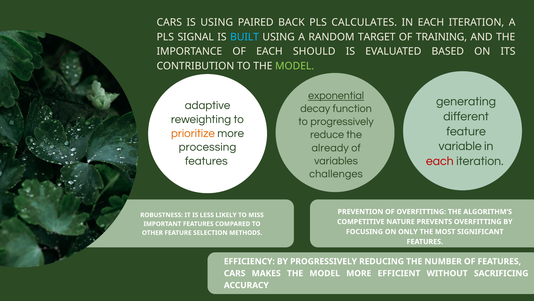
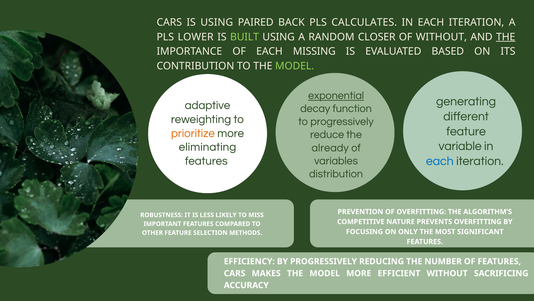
SIGNAL: SIGNAL -> LOWER (196, 37)
BUILT colour: light blue -> light green (245, 37)
TARGET: TARGET -> CLOSER (377, 37)
OF TRAINING: TRAINING -> WITHOUT (441, 37)
THE underline: none -> present (506, 37)
SHOULD: SHOULD -> MISSING (314, 51)
processing: processing -> eliminating (207, 147)
each colour: red -> blue (440, 161)
challenges: challenges -> distribution (336, 174)
